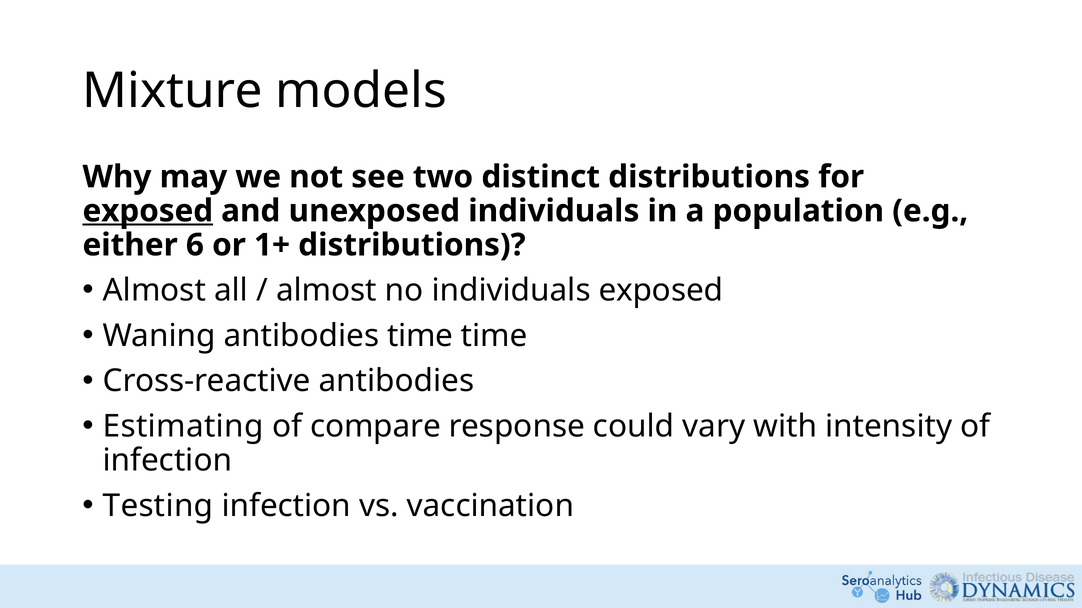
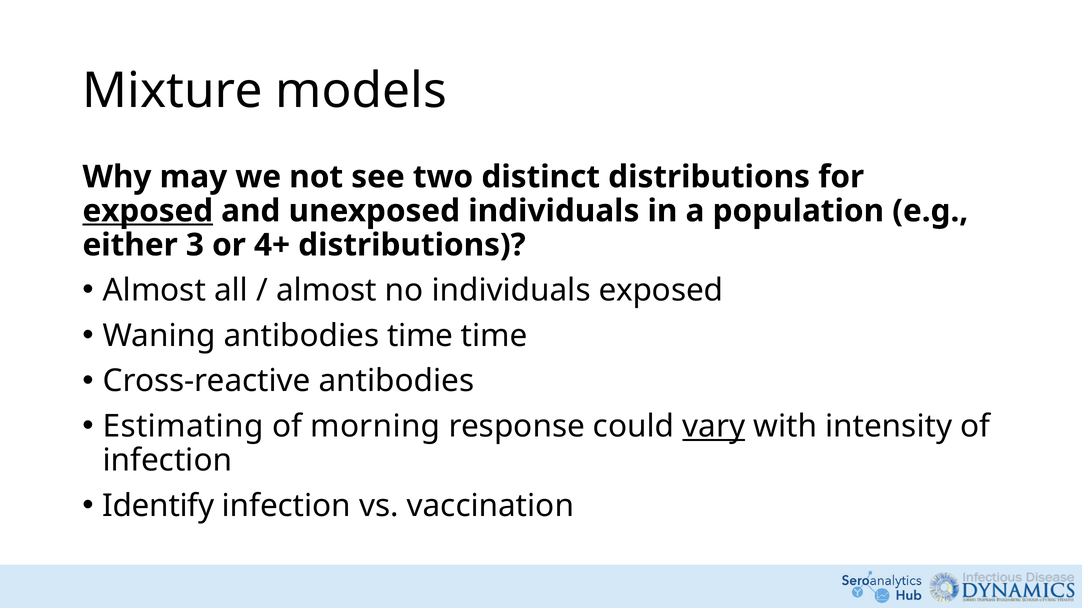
6: 6 -> 3 (195, 245)
1+: 1+ -> 4+ (272, 245)
compare: compare -> morning (375, 427)
vary underline: none -> present (714, 427)
Testing: Testing -> Identify (158, 506)
